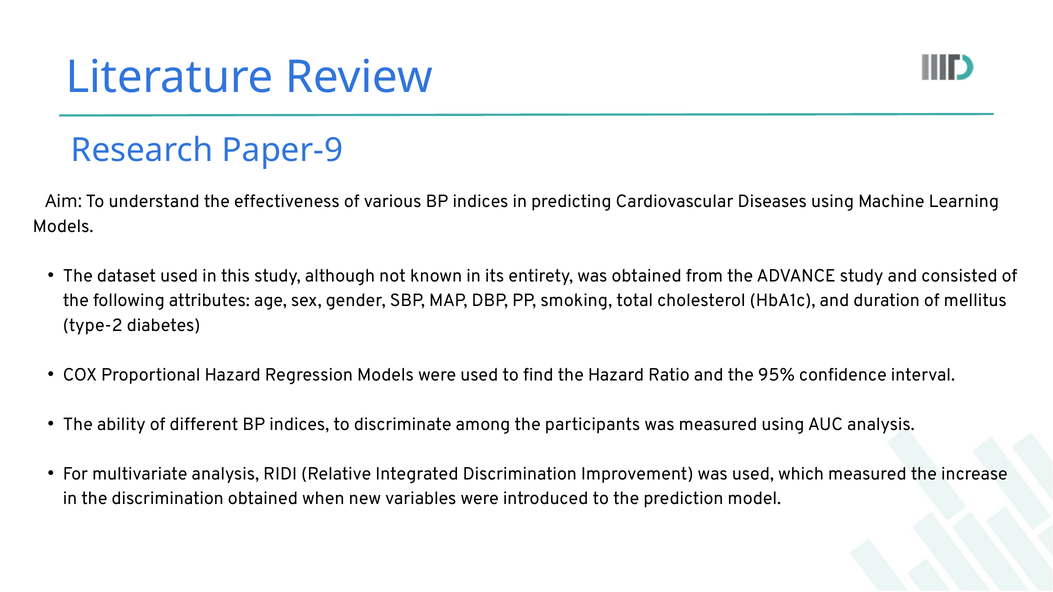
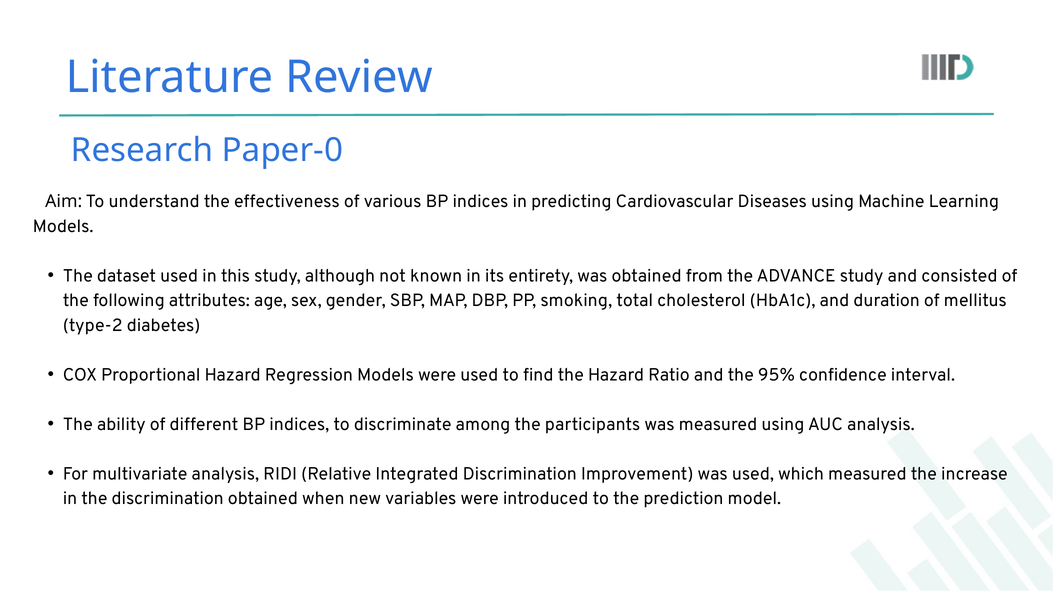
Paper-9: Paper-9 -> Paper-0 (282, 150)
